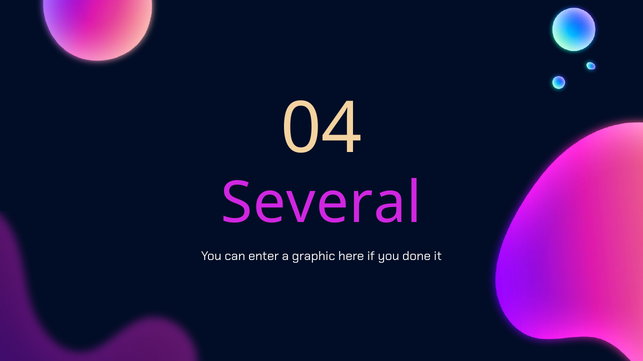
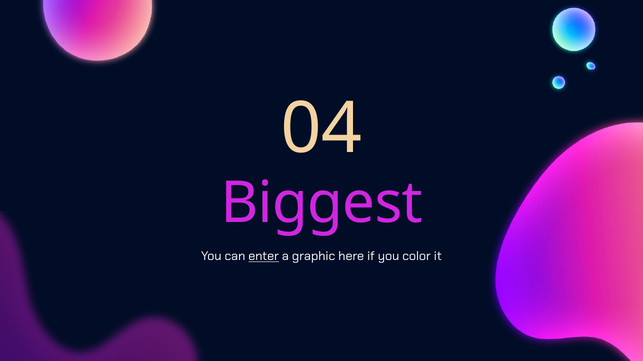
Several: Several -> Biggest (322, 203)
enter underline: none -> present (264, 257)
done: done -> color (417, 257)
